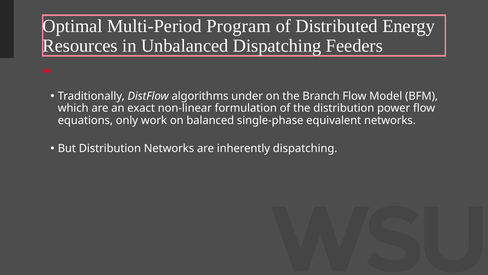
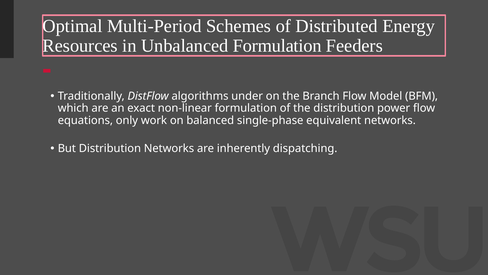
Program: Program -> Schemes (239, 26)
Unbalanced Dispatching: Dispatching -> Formulation (277, 46)
